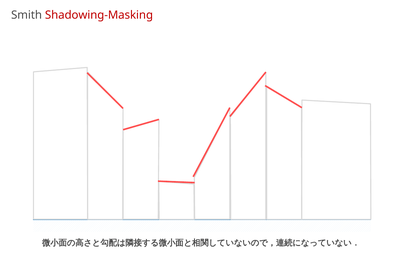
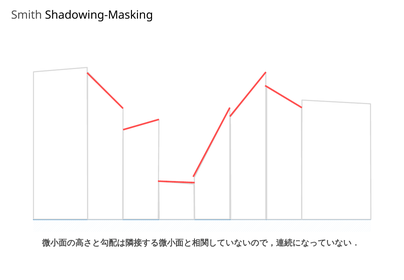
Shadowing-Masking colour: red -> black (99, 15)
